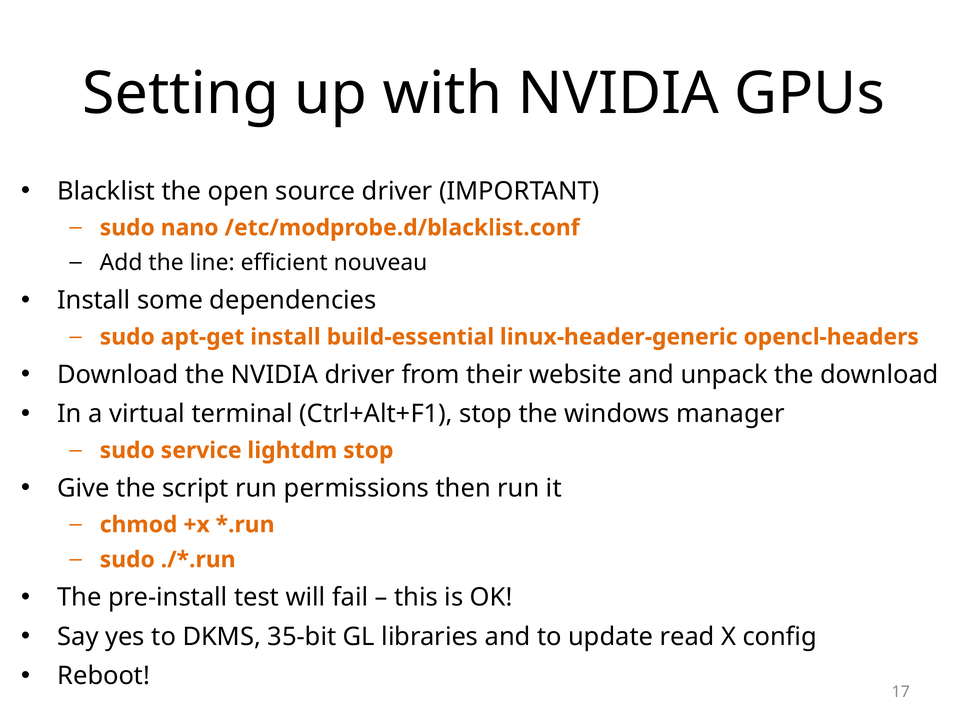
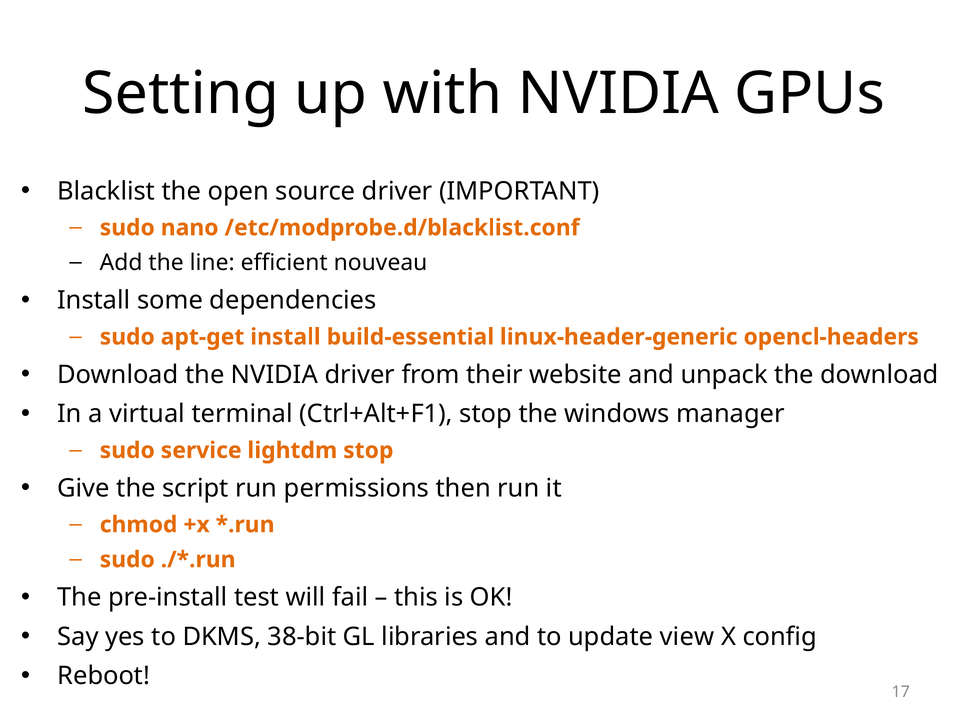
35-bit: 35-bit -> 38-bit (302, 637)
read: read -> view (687, 637)
